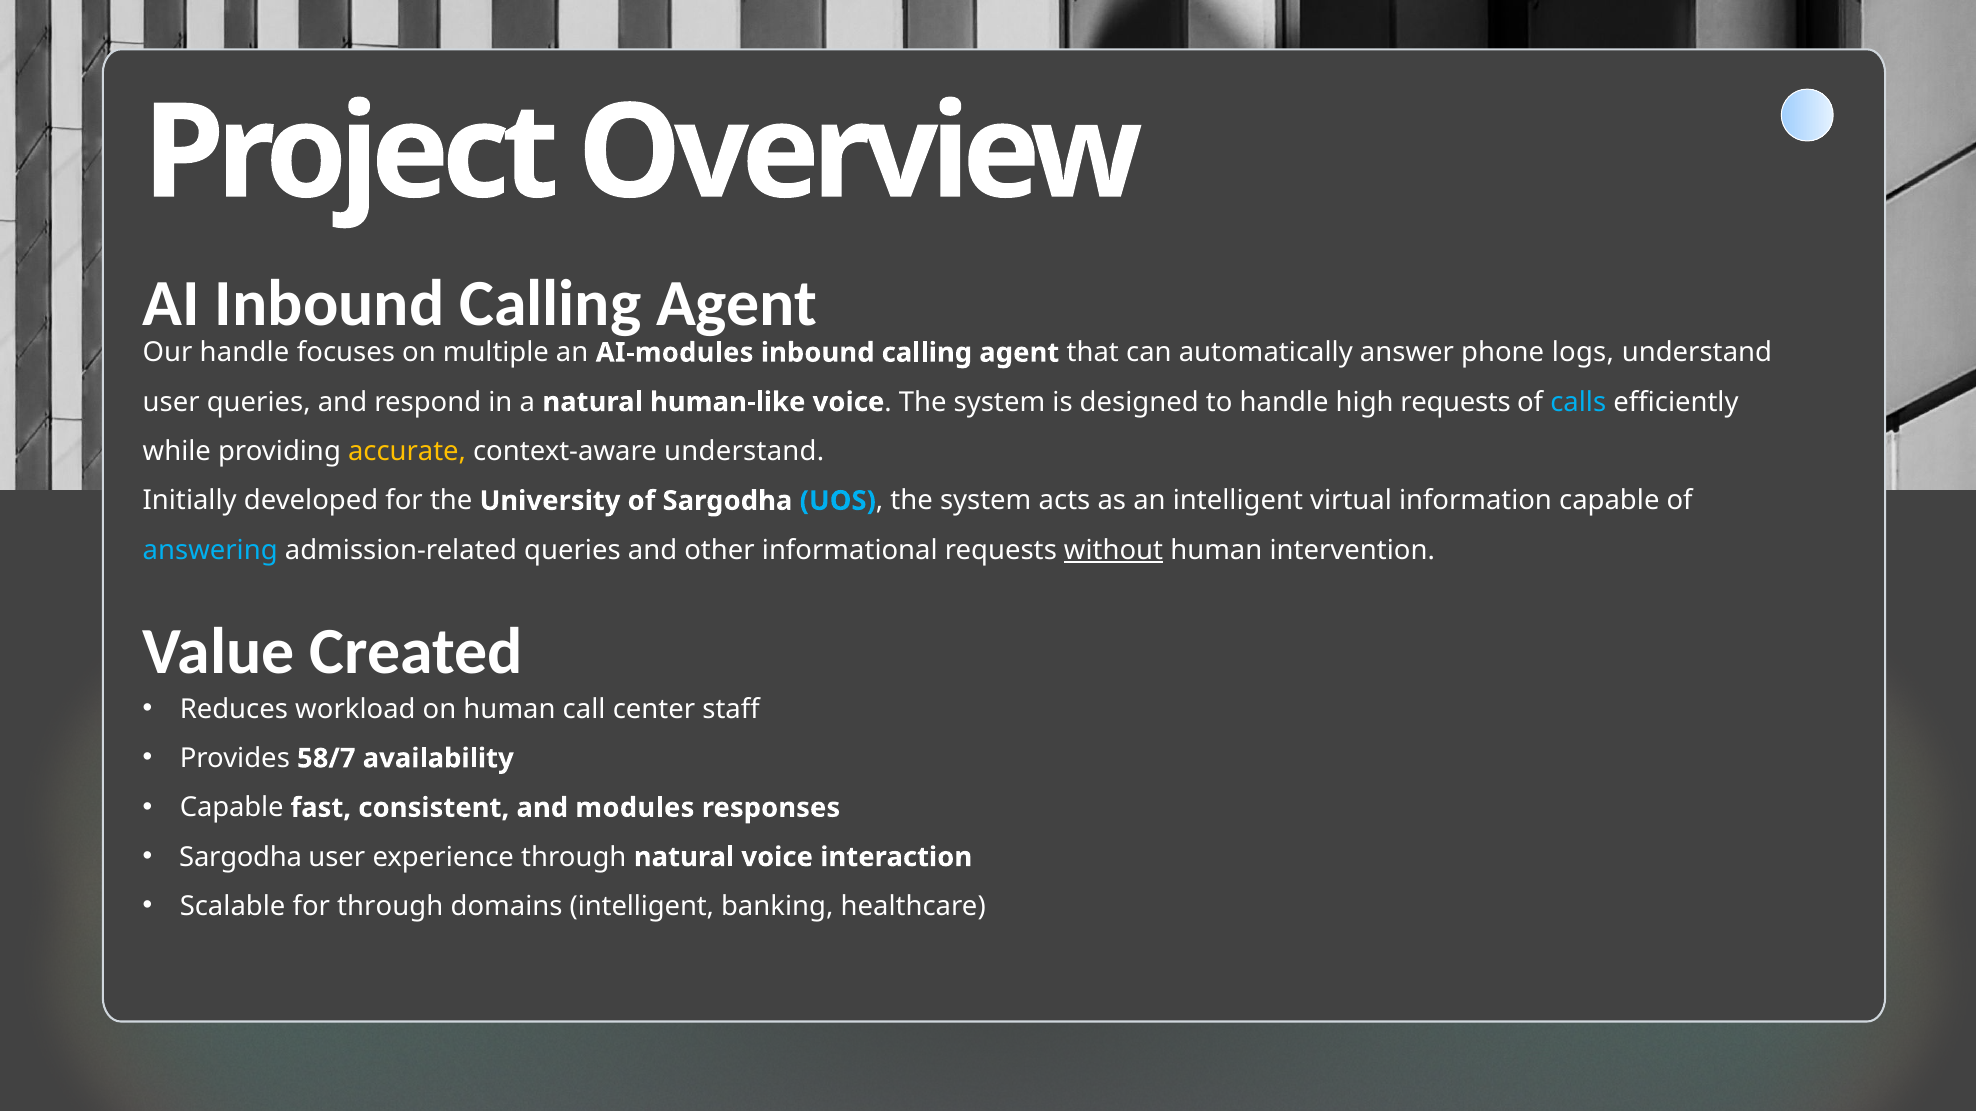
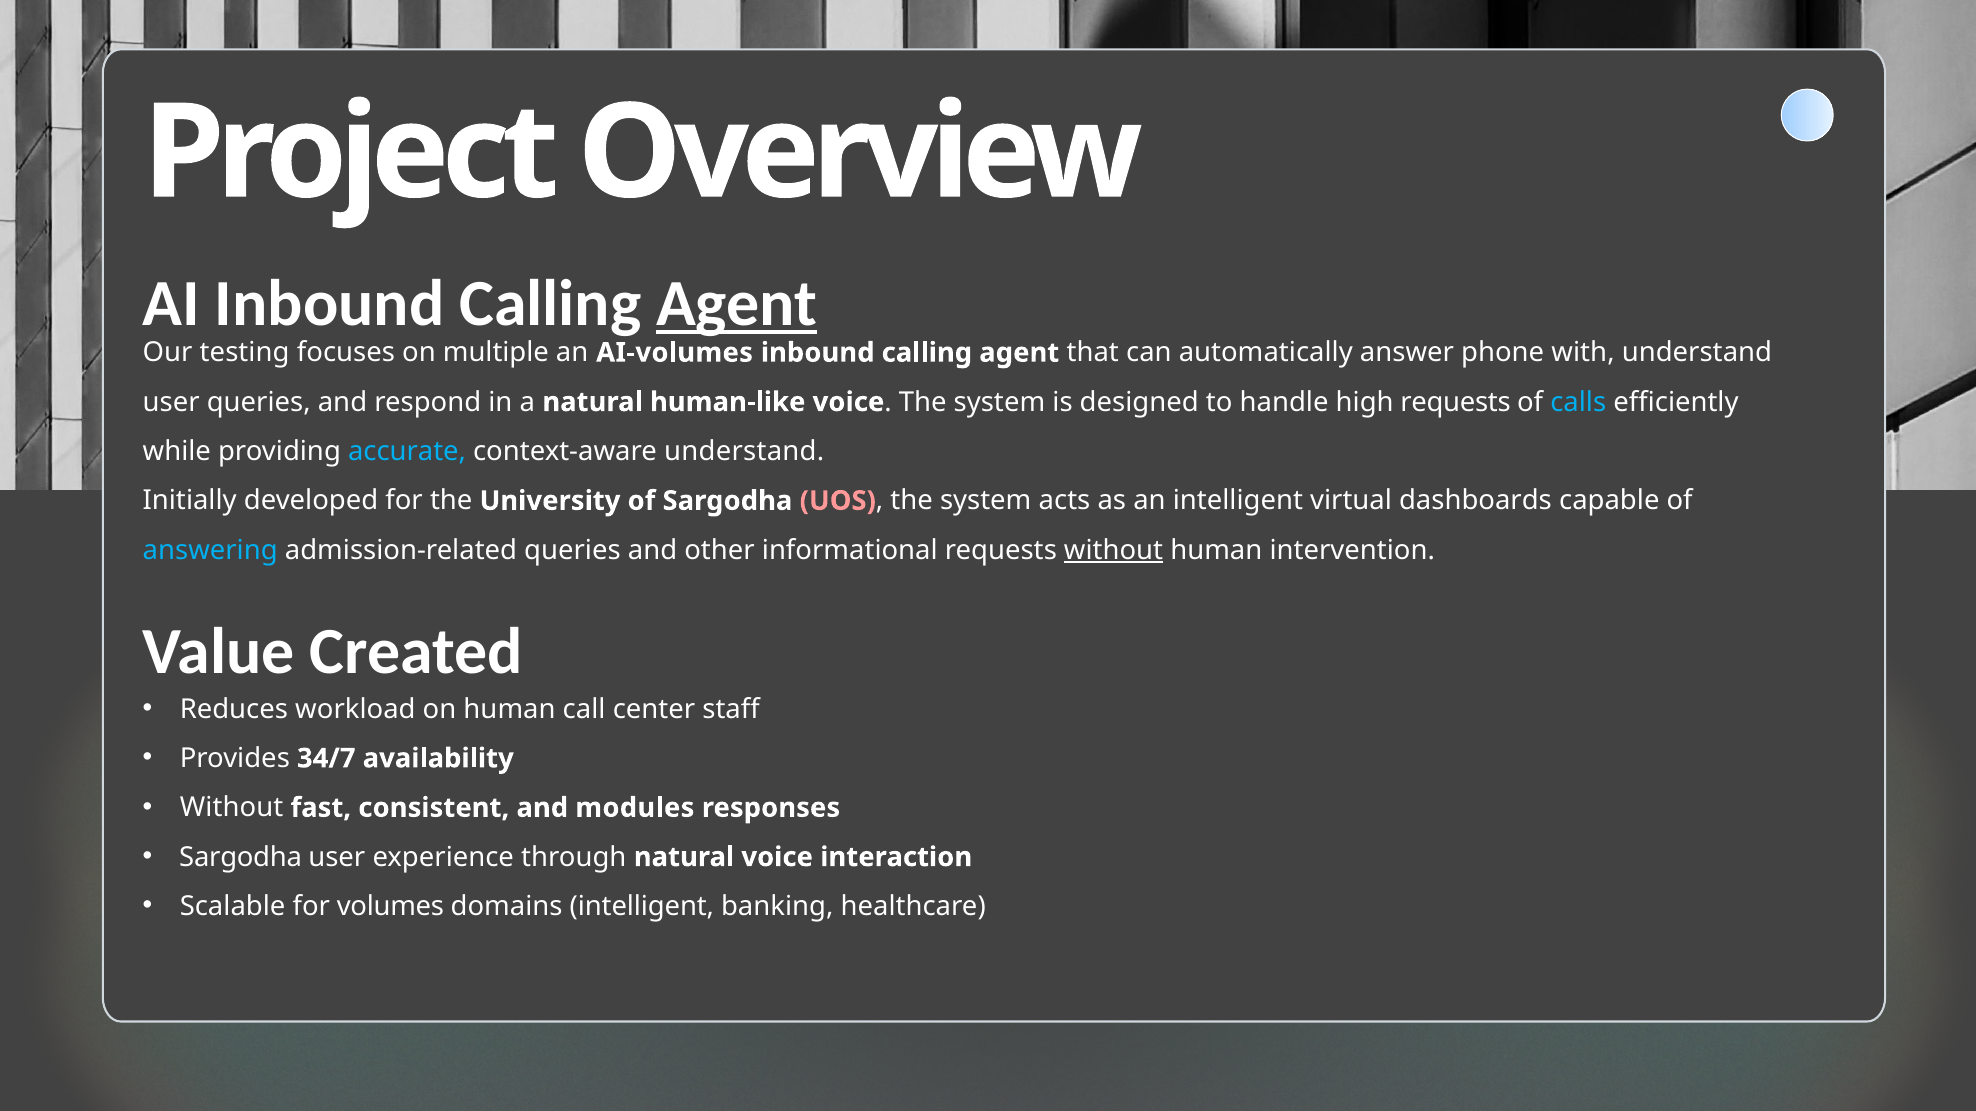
Agent underline: none -> present (737, 304)
Our handle: handle -> testing (245, 353)
AI-modules: AI-modules -> AI-volumes (675, 353)
logs: logs -> with (1583, 353)
accurate colour: yellow -> light blue (407, 452)
UOS colour: light blue -> pink (838, 501)
information: information -> dashboards (1475, 501)
58/7: 58/7 -> 34/7 (326, 759)
Capable: Capable -> Without (232, 808)
for through: through -> volumes (390, 907)
